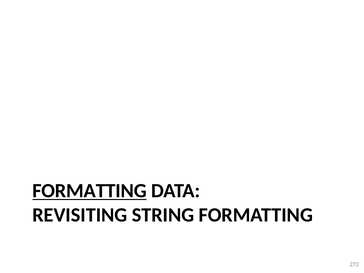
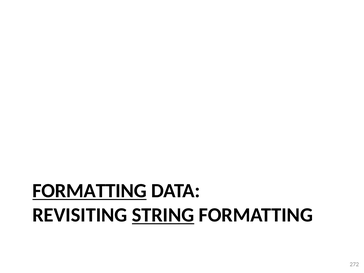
STRING underline: none -> present (163, 215)
